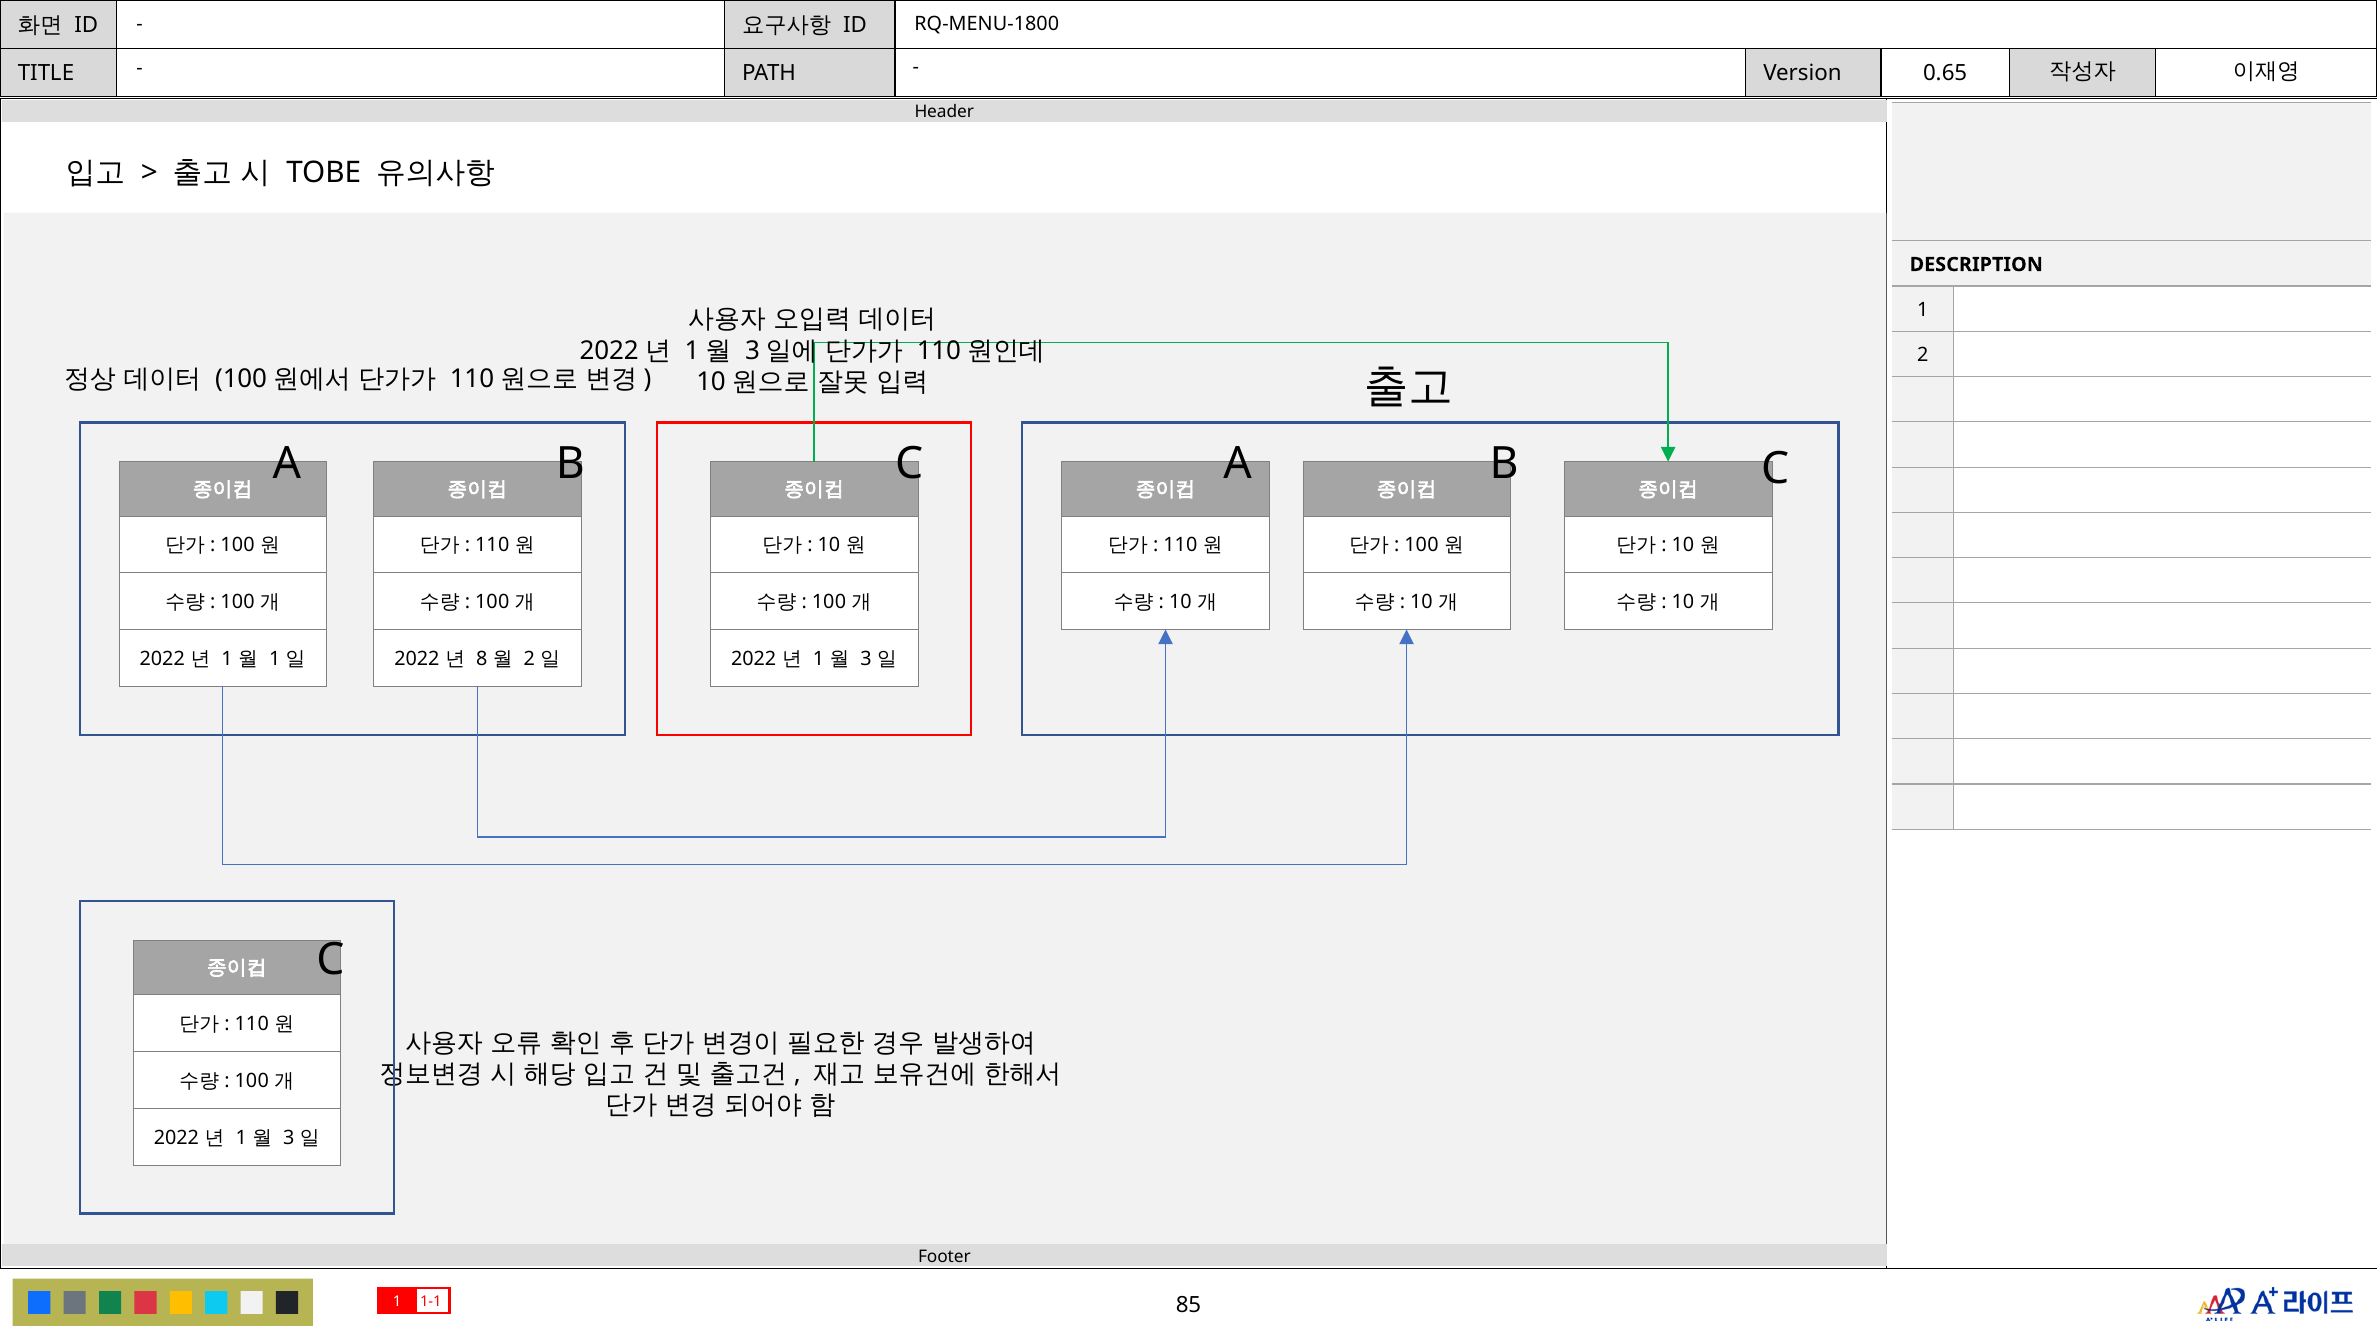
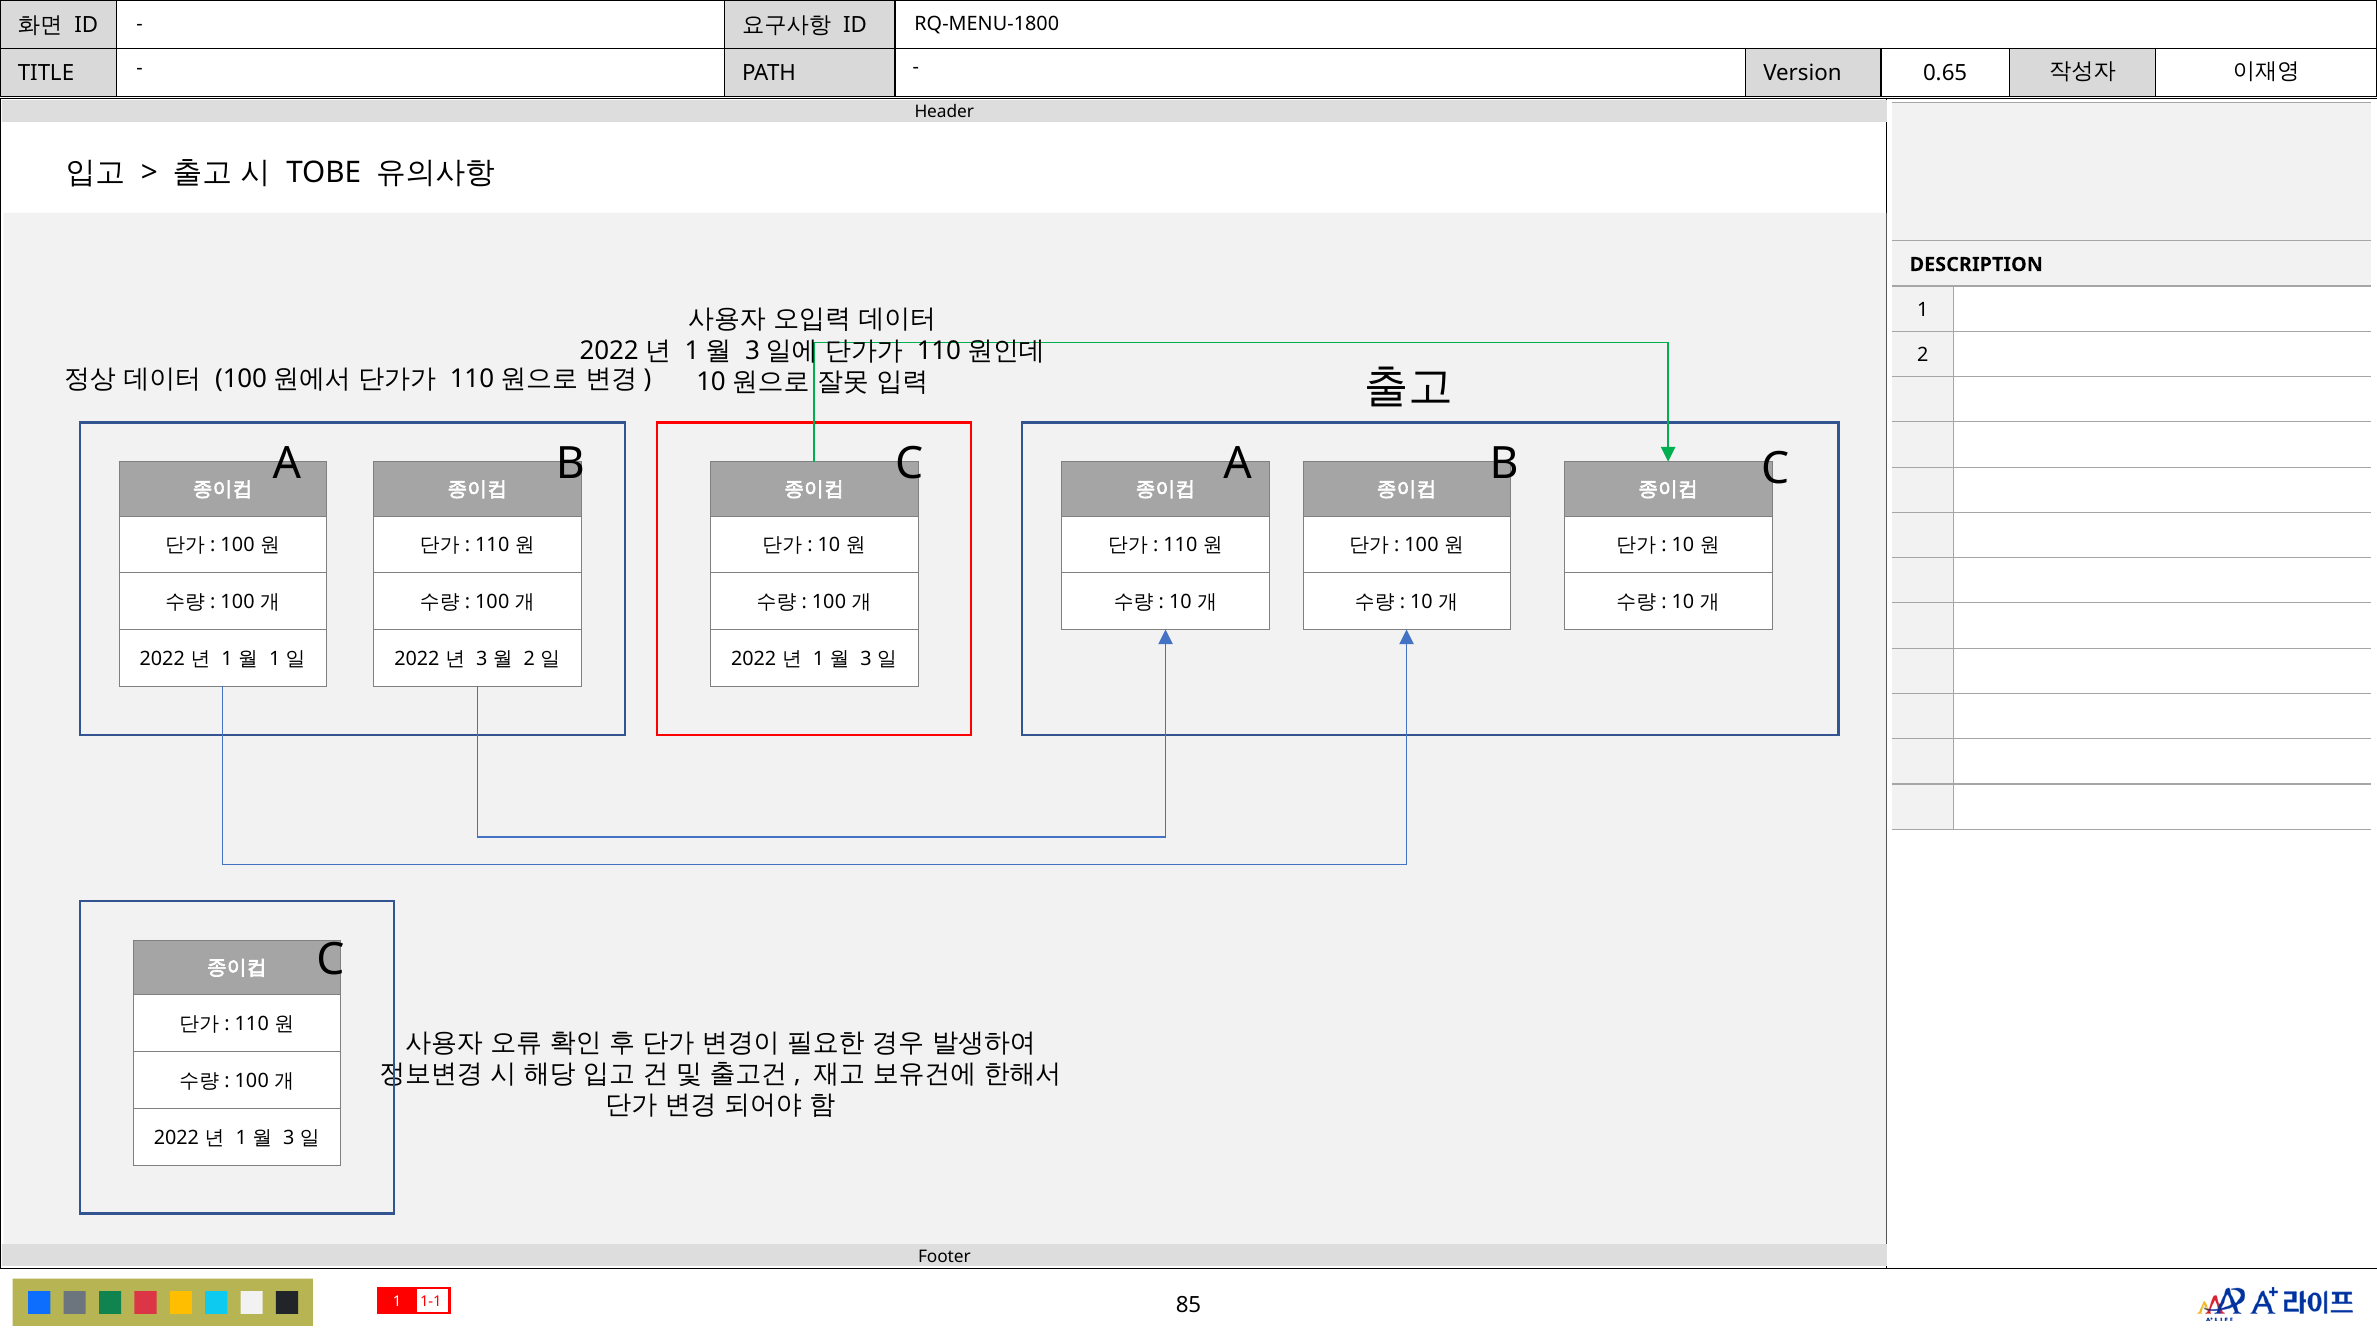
8: 8 -> 3 (482, 659)
